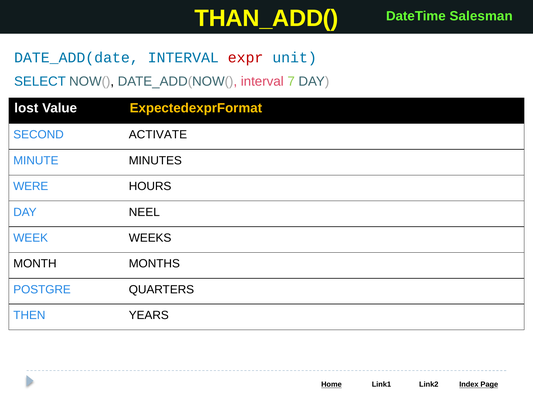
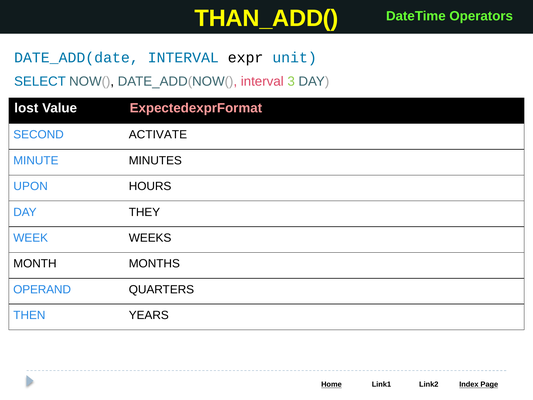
Salesman: Salesman -> Operators (481, 16)
expr colour: red -> black (246, 58)
7: 7 -> 3 (291, 81)
ExpectedexprFormat colour: yellow -> pink (196, 108)
WERE: WERE -> UPON (31, 186)
NEEL: NEEL -> THEY (144, 212)
POSTGRE: POSTGRE -> OPERAND (42, 289)
